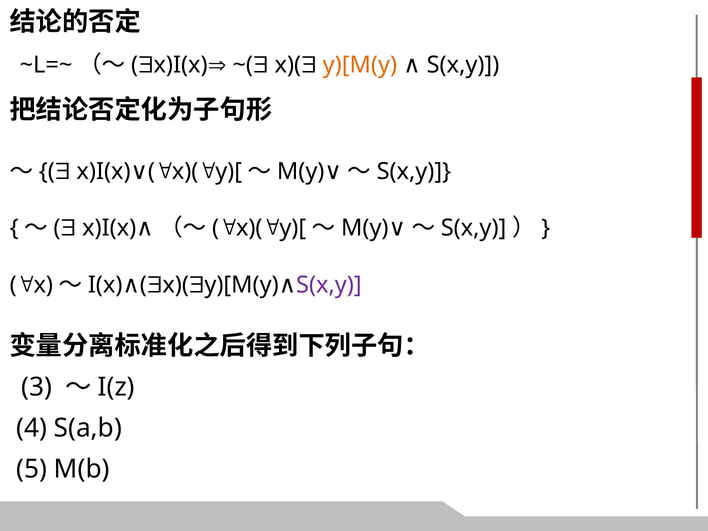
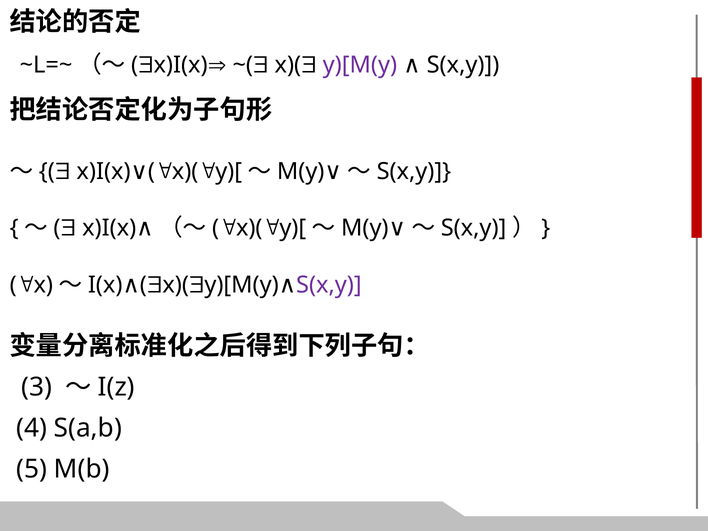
y)[M(y colour: orange -> purple (360, 65)
